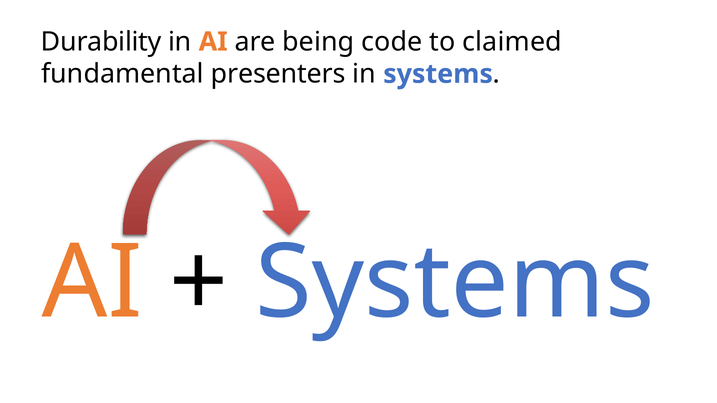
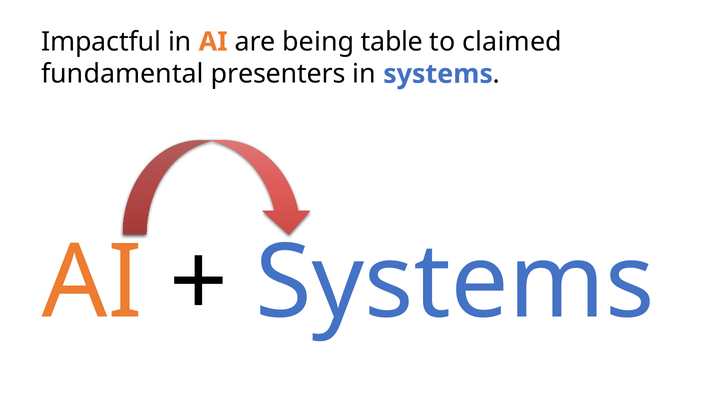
Durability: Durability -> Impactful (101, 42)
code: code -> table (392, 42)
